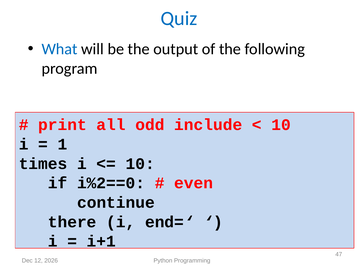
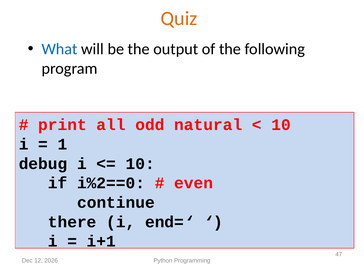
Quiz colour: blue -> orange (179, 18)
include: include -> natural (208, 125)
times: times -> debug (43, 164)
